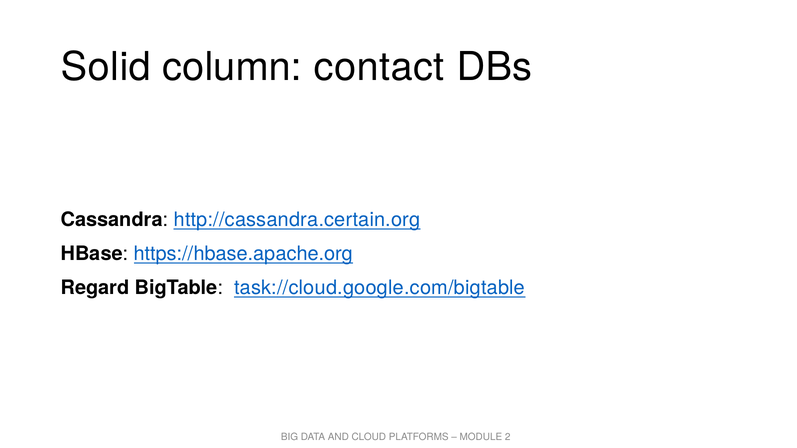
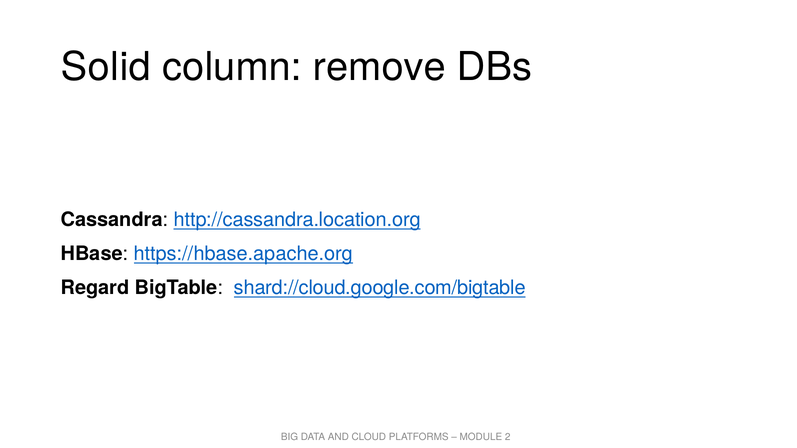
contact: contact -> remove (379, 67)
http://cassandra.certain.org: http://cassandra.certain.org -> http://cassandra.location.org (297, 220)
task://cloud.google.com/bigtable: task://cloud.google.com/bigtable -> shard://cloud.google.com/bigtable (380, 288)
